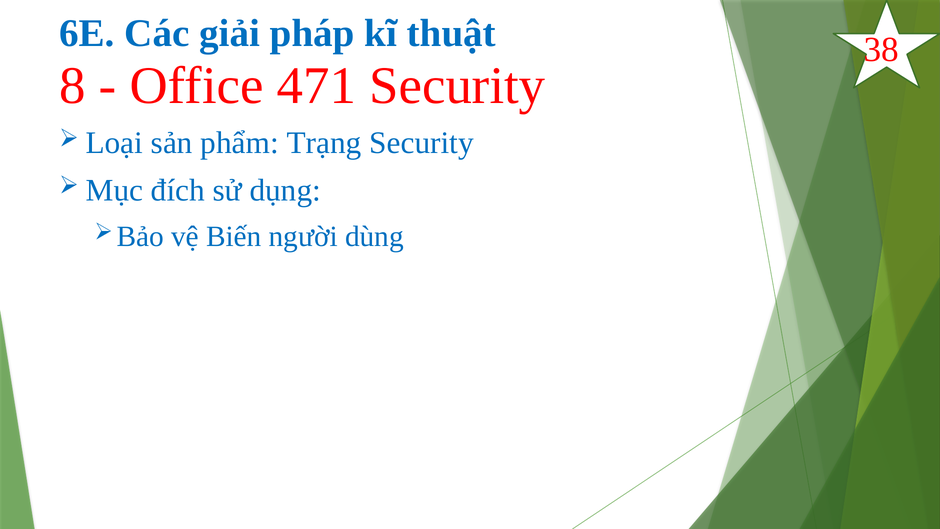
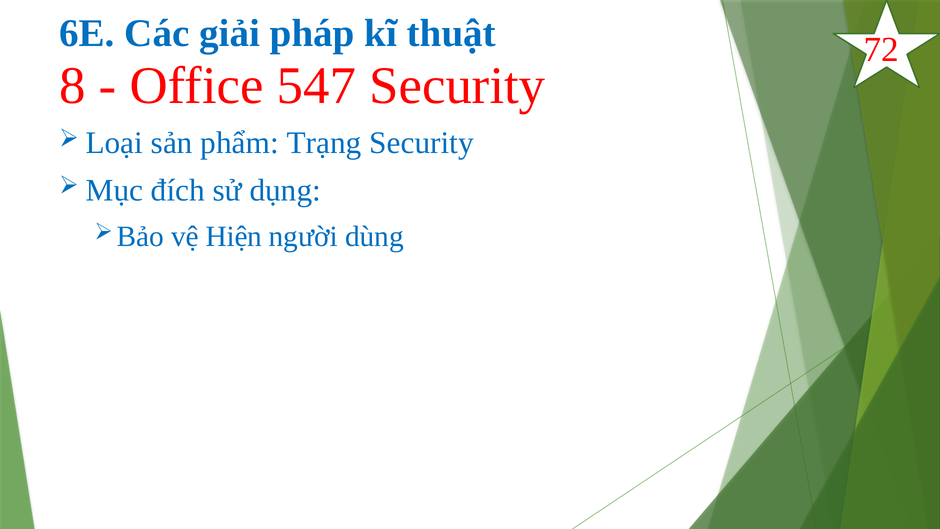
38: 38 -> 72 (881, 49)
471: 471 -> 547 (316, 86)
Biến: Biến -> Hiện (234, 236)
